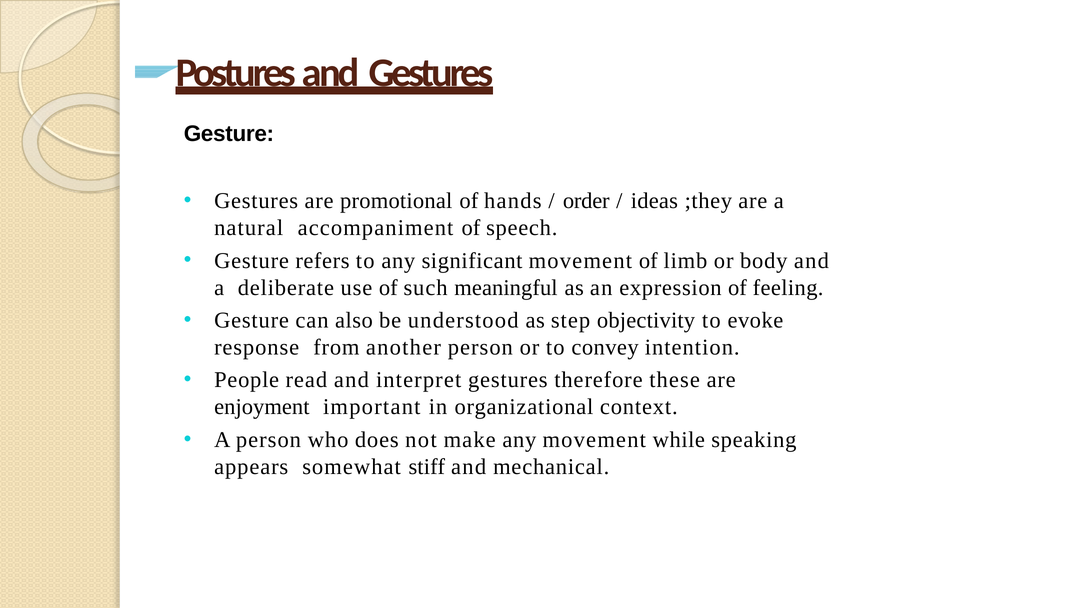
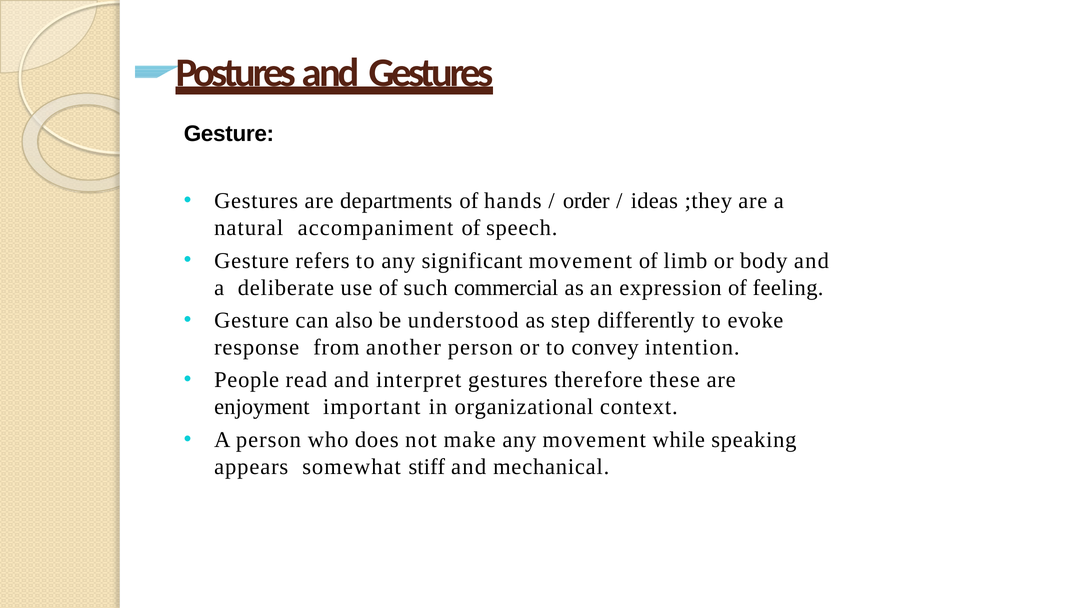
promotional: promotional -> departments (396, 201)
meaningful: meaningful -> commercial (506, 288)
objectivity: objectivity -> differently (646, 320)
